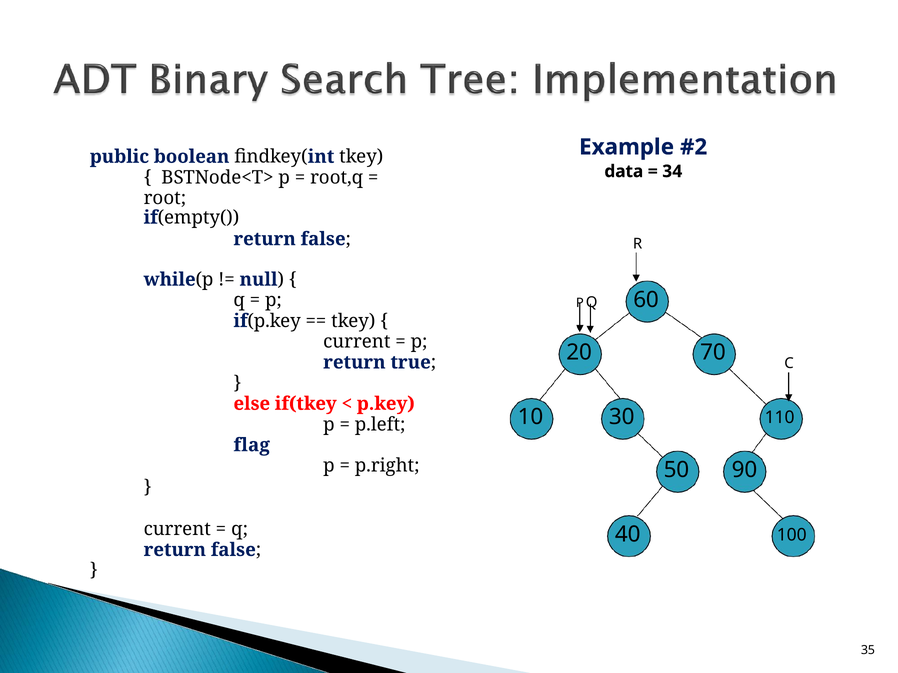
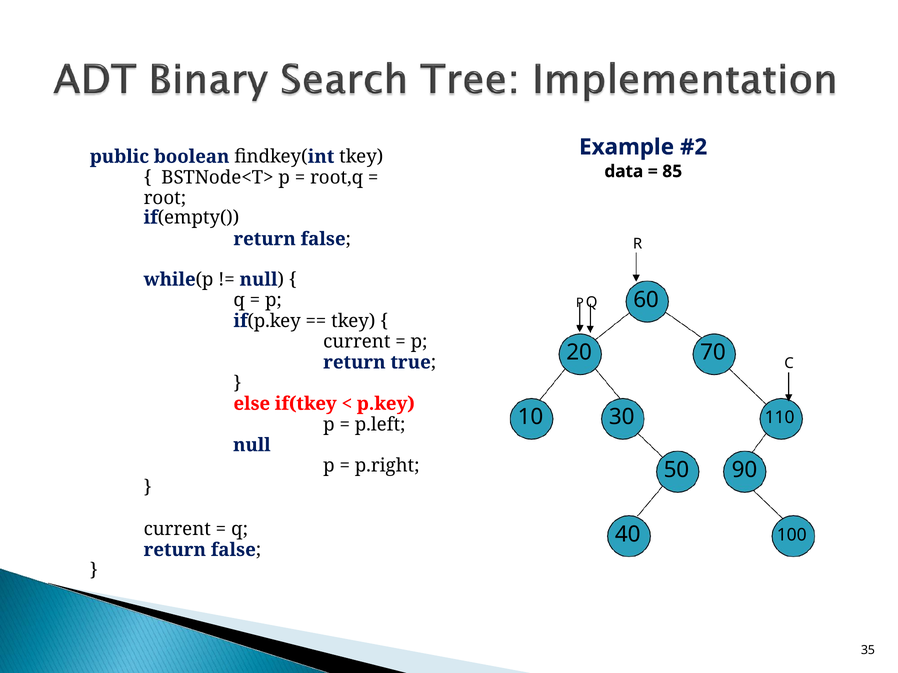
34: 34 -> 85 (672, 172)
flag: flag -> null (252, 445)
